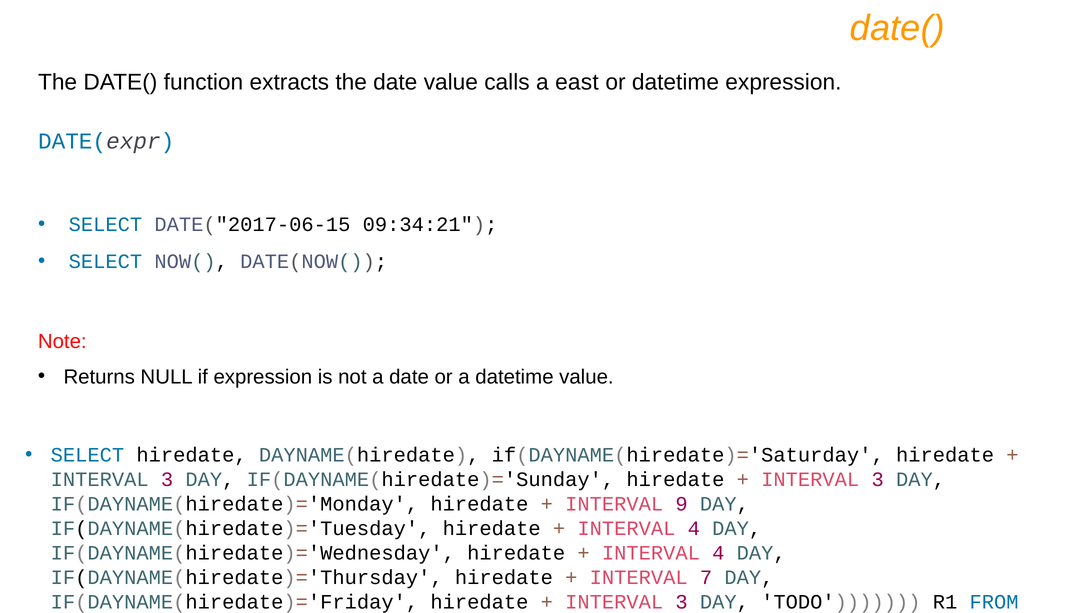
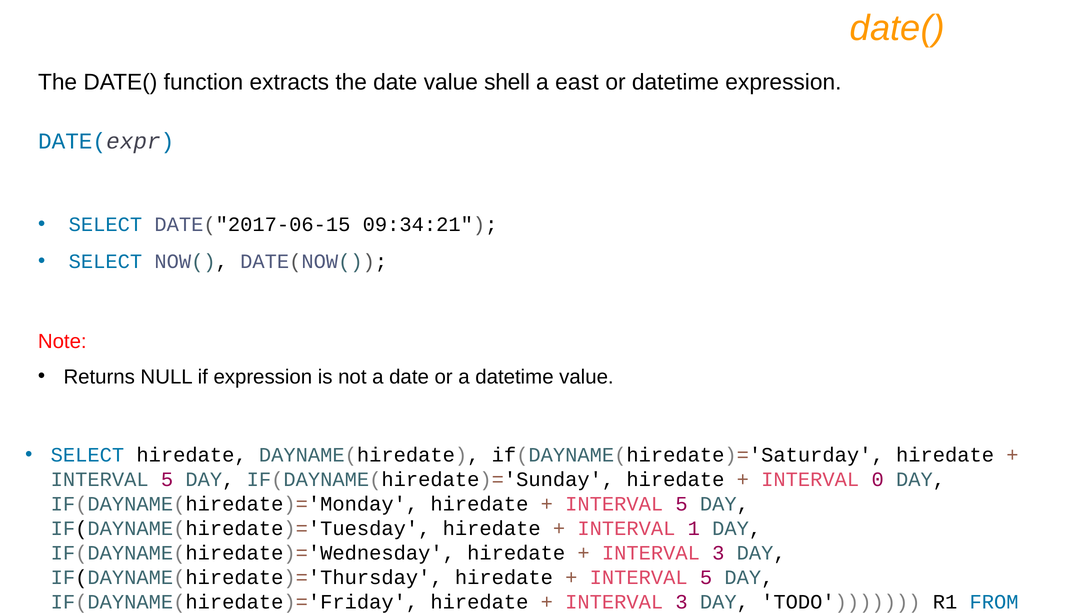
calls: calls -> shell (507, 82)
3: 3 -> 5 (167, 479)
3: 3 -> 0 (878, 479)
9: 9 -> 5 (682, 504)
4: 4 -> 1 (694, 528)
4: 4 -> 3 (718, 553)
7: 7 -> 5 (706, 577)
